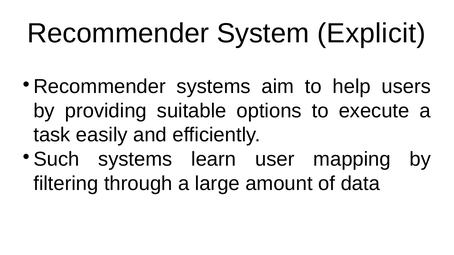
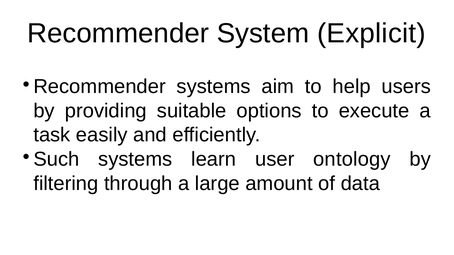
mapping: mapping -> ontology (352, 159)
